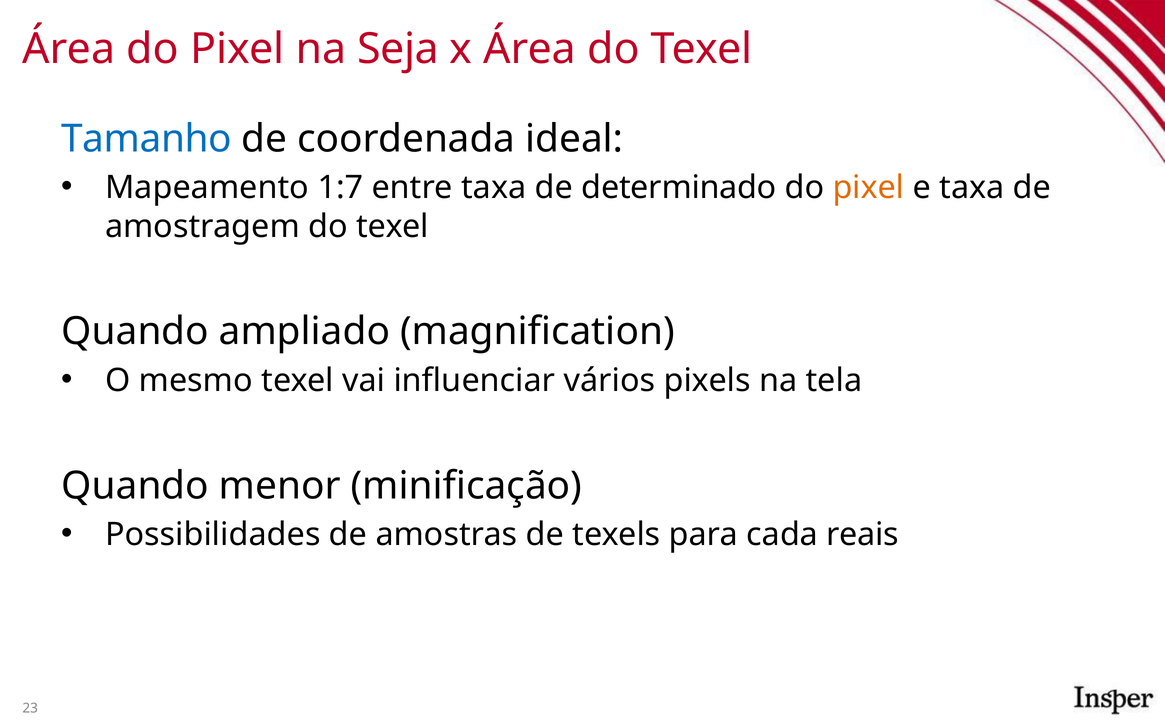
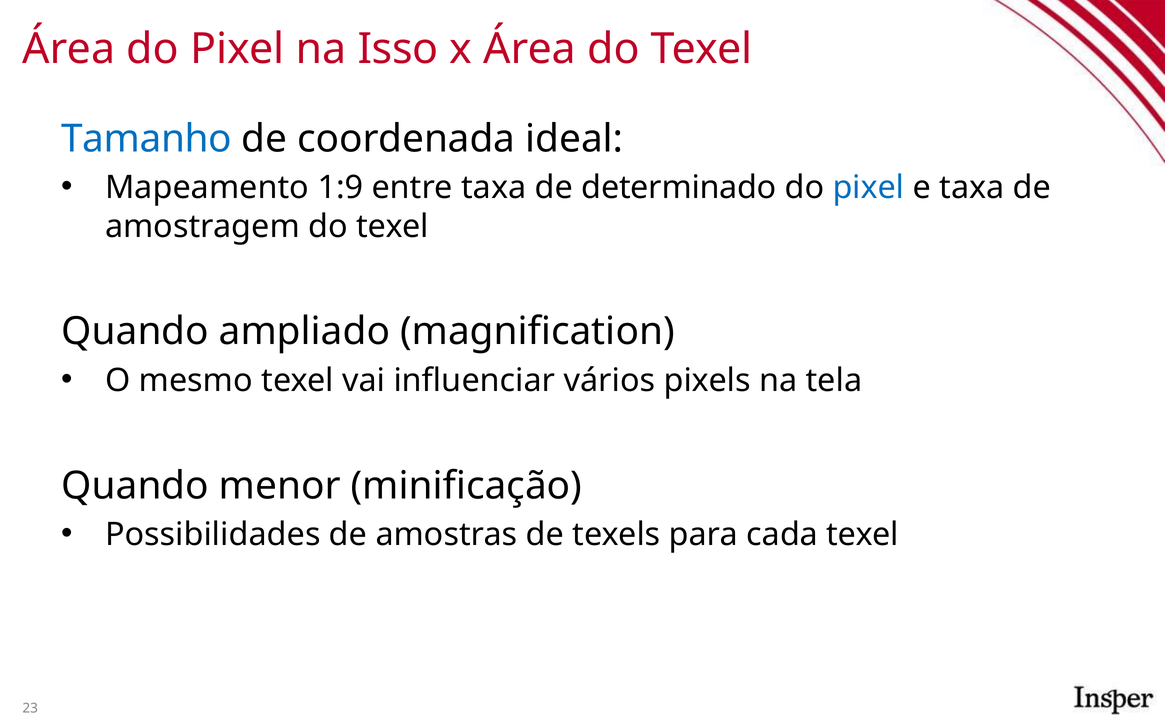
Seja: Seja -> Isso (398, 49)
1:7: 1:7 -> 1:9 (340, 188)
pixel colour: orange -> blue (868, 188)
cada reais: reais -> texel (862, 535)
